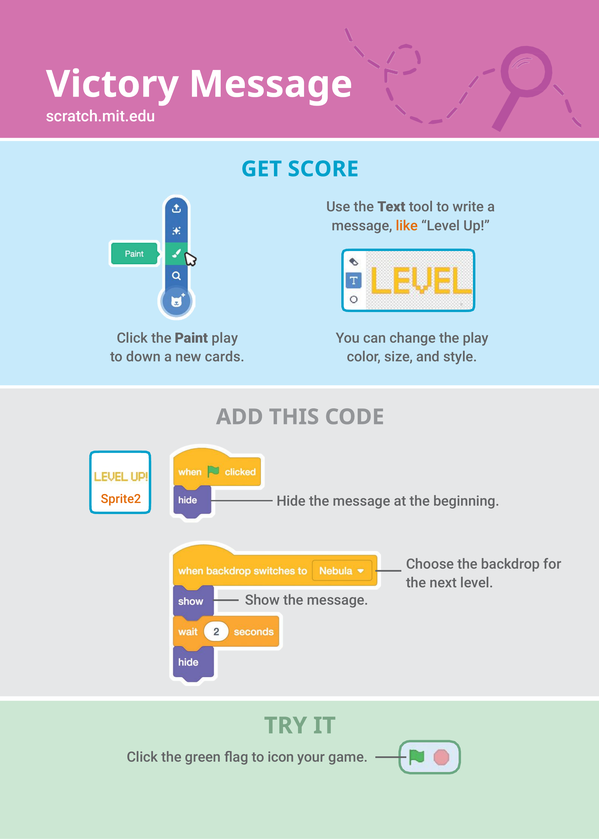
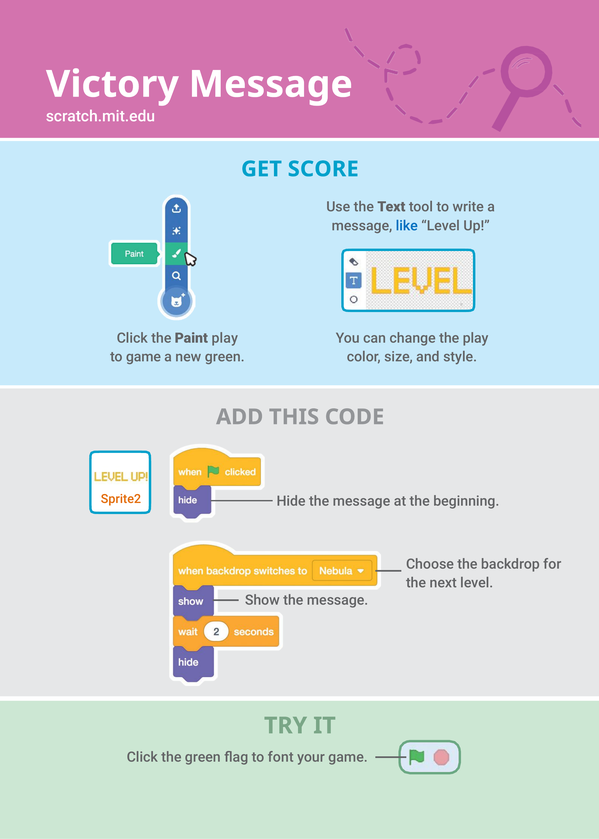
like colour: orange -> blue (407, 226)
to down: down -> game (143, 357)
new cards: cards -> green (225, 357)
icon: icon -> font (281, 757)
